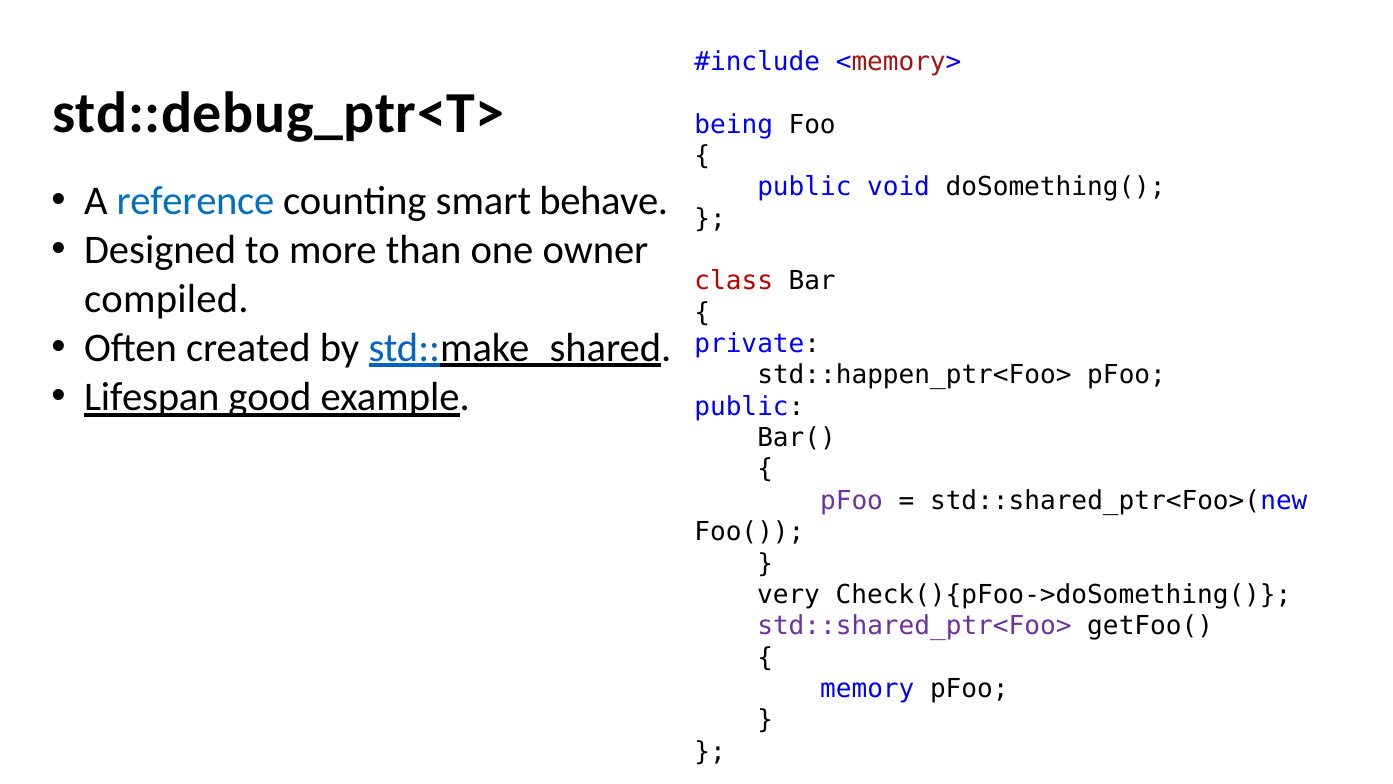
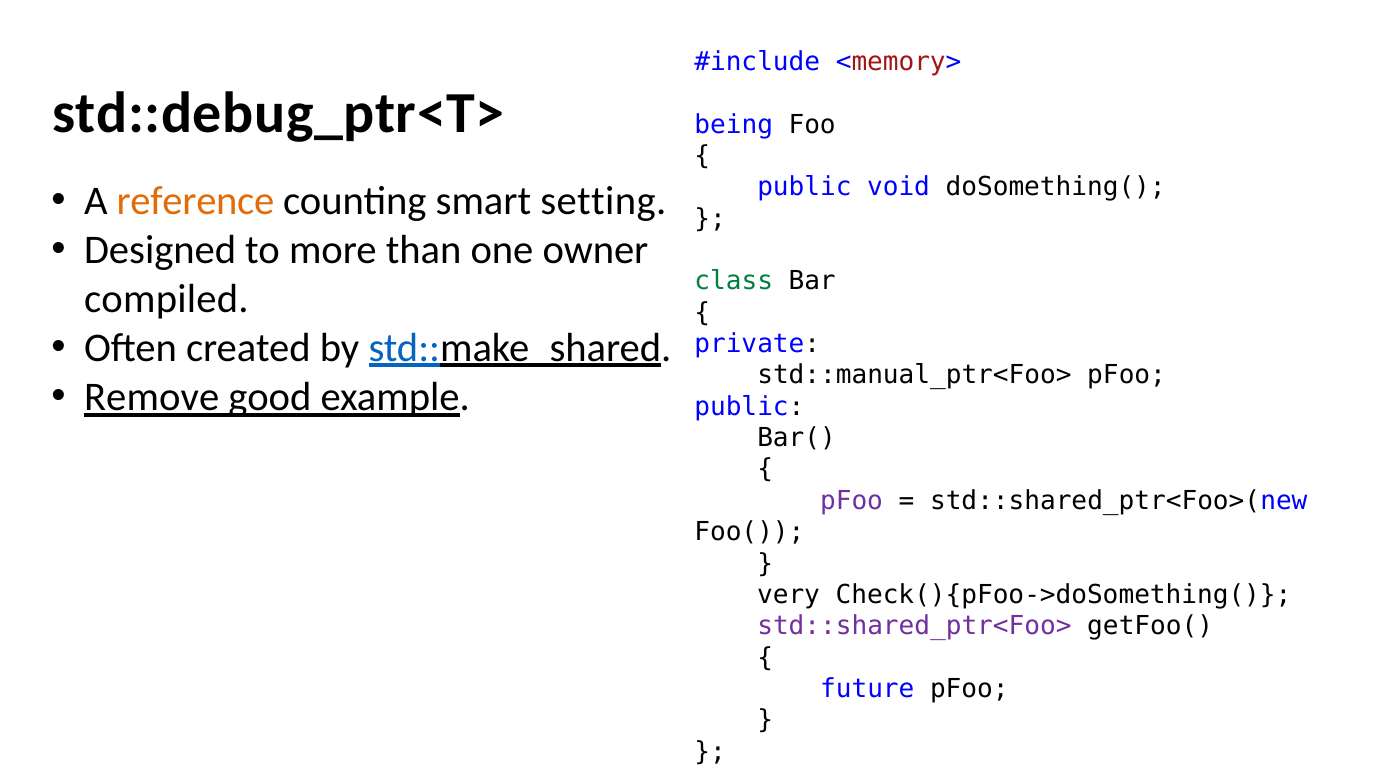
reference colour: blue -> orange (195, 201)
behave: behave -> setting (603, 201)
class colour: red -> green (734, 281)
std::happen_ptr<Foo>: std::happen_ptr<Foo> -> std::manual_ptr<Foo> (914, 375)
Lifespan: Lifespan -> Remove (152, 397)
memory: memory -> future (867, 688)
